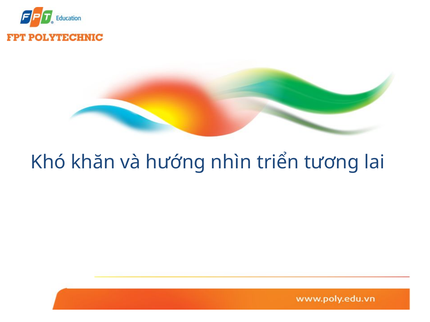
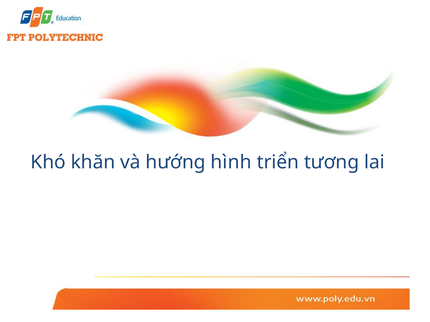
nhìn: nhìn -> hình (231, 163)
